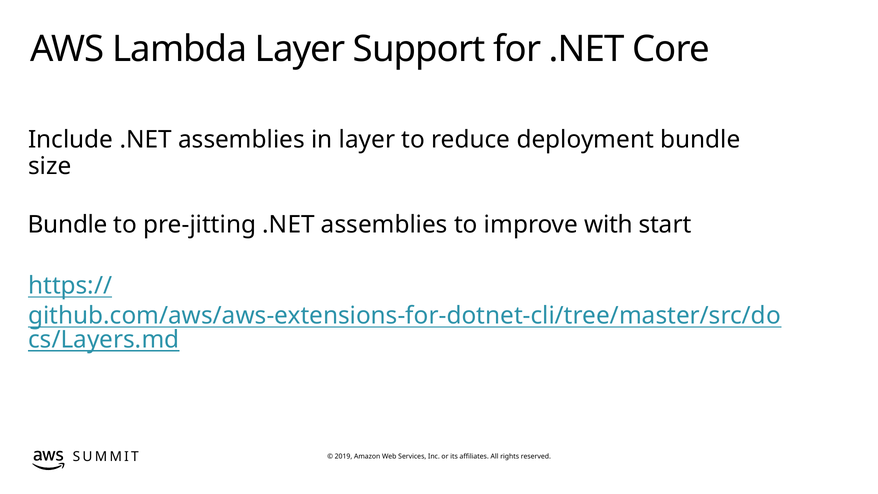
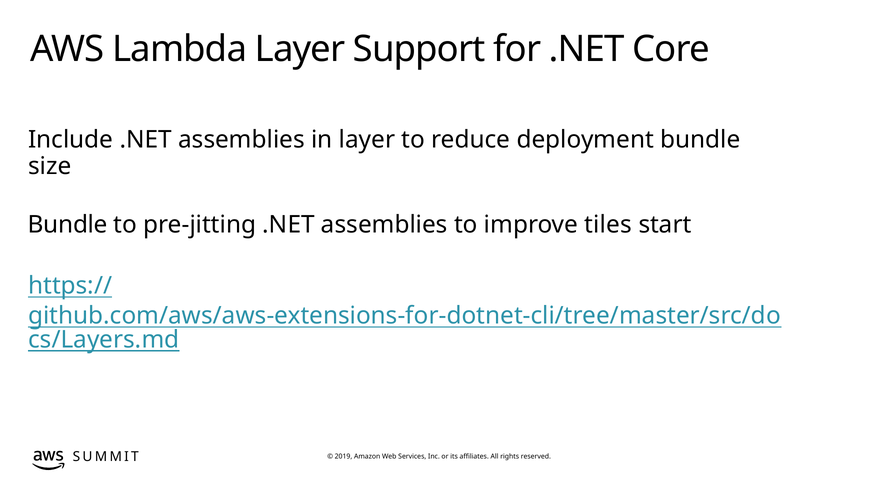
with: with -> tiles (608, 225)
